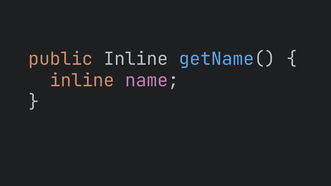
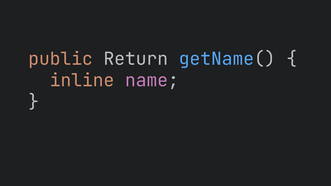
public Inline: Inline -> Return (136, 59)
